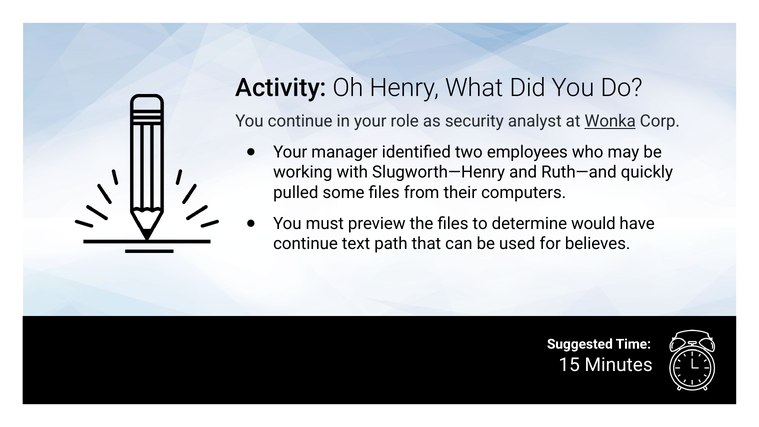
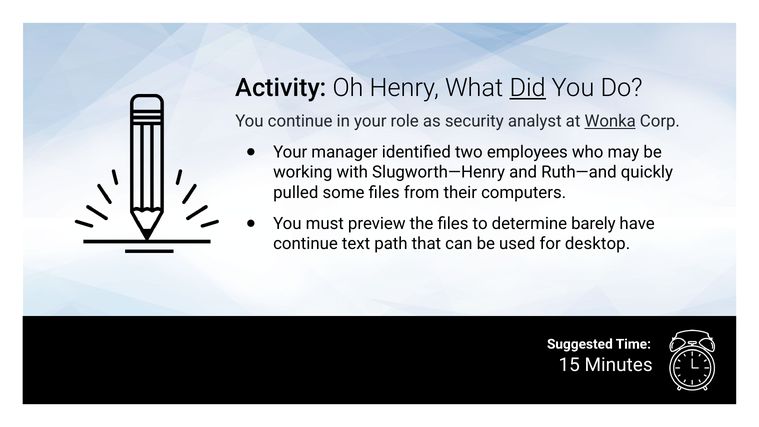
Did underline: none -> present (528, 88)
would: would -> barely (593, 223)
believes: believes -> desktop (598, 244)
